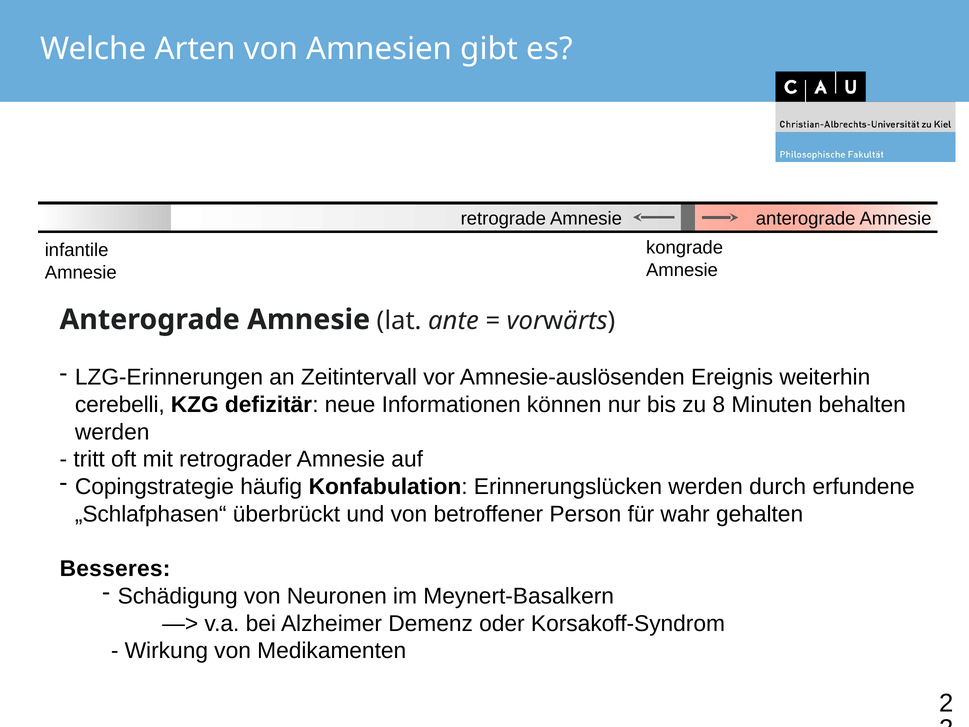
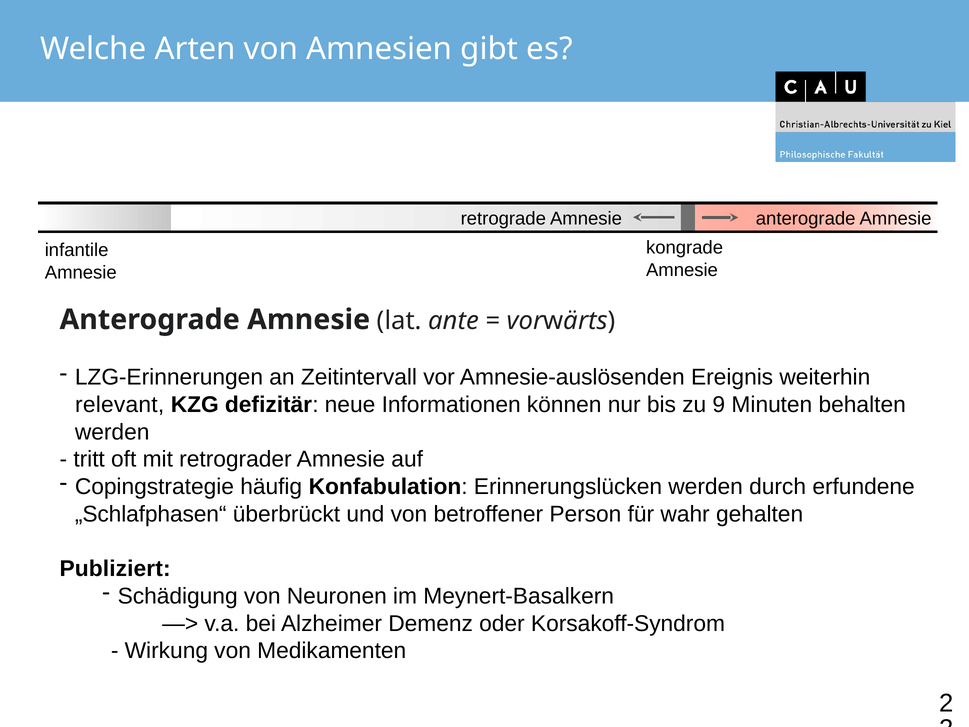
cerebelli: cerebelli -> relevant (120, 405)
8: 8 -> 9 (719, 405)
Besseres: Besseres -> Publiziert (115, 569)
